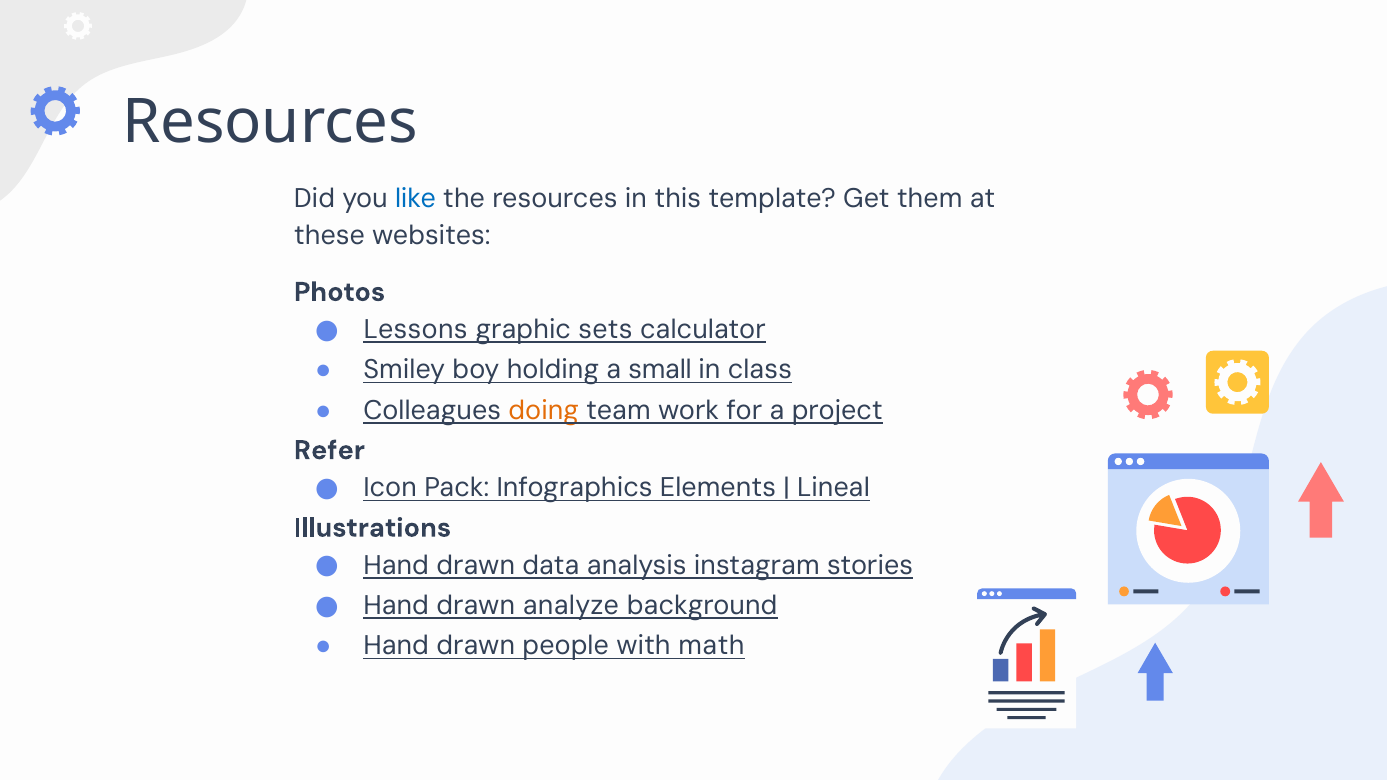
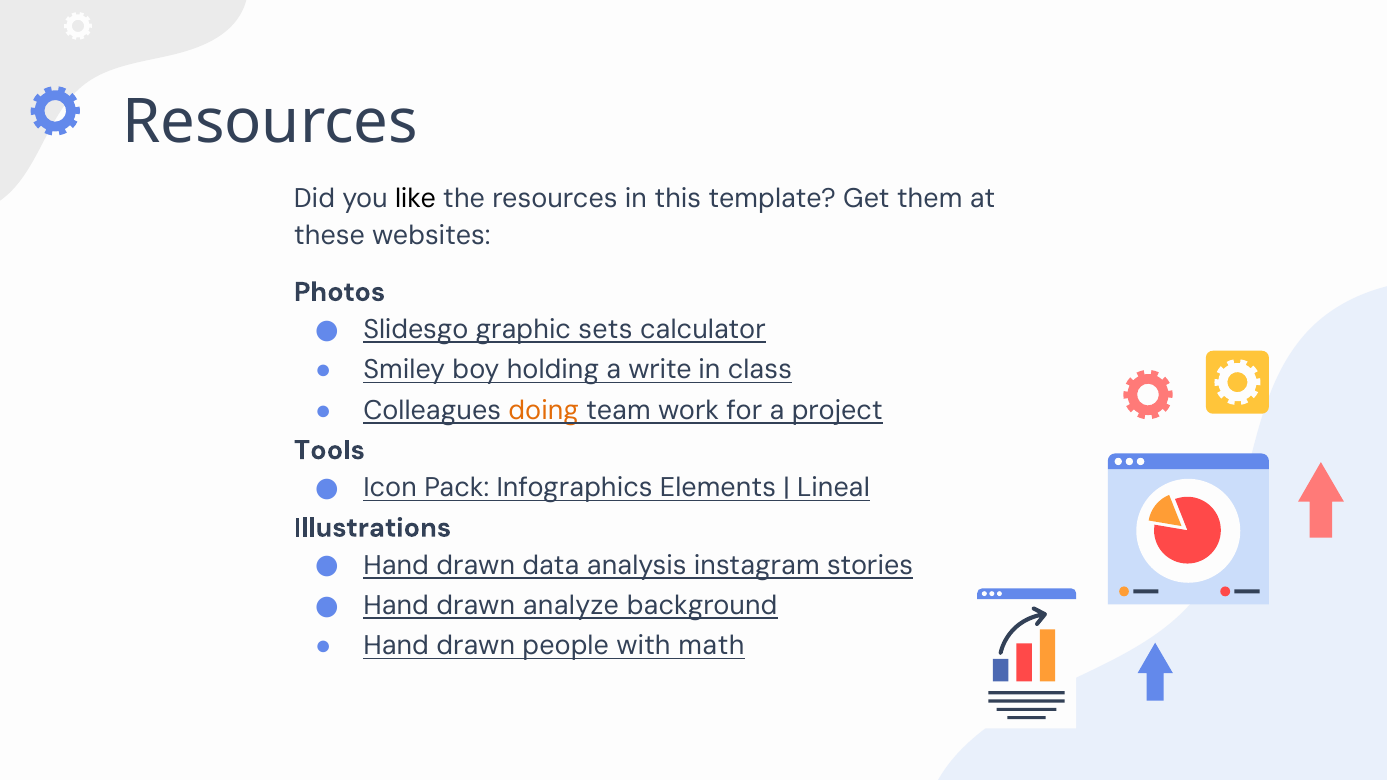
like colour: blue -> black (416, 198)
Lessons: Lessons -> Slidesgo (416, 330)
small: small -> write (660, 370)
Refer: Refer -> Tools (329, 450)
